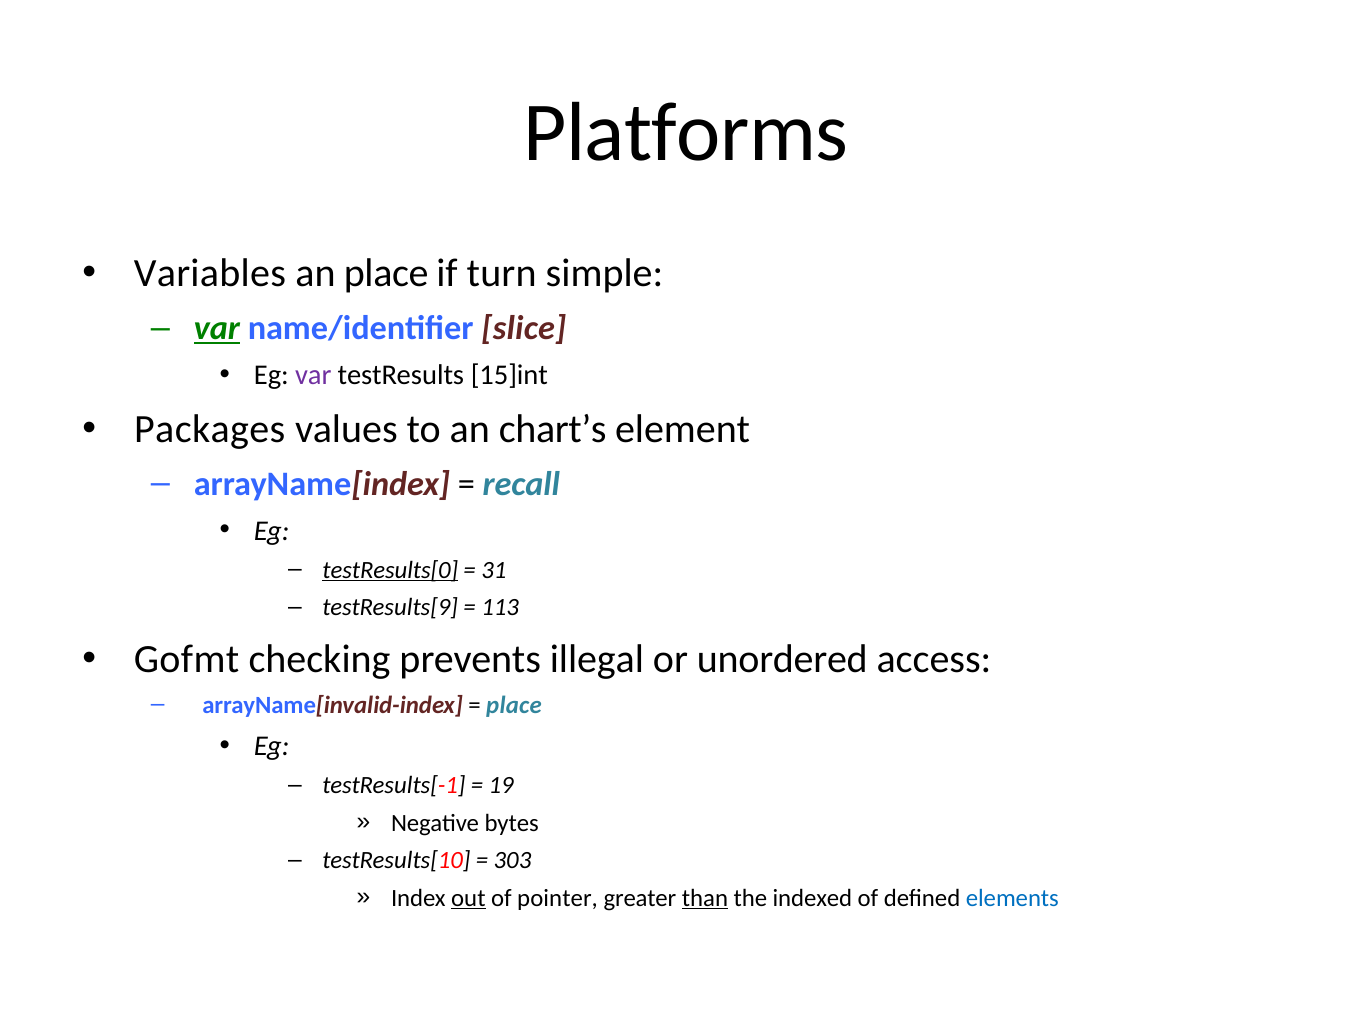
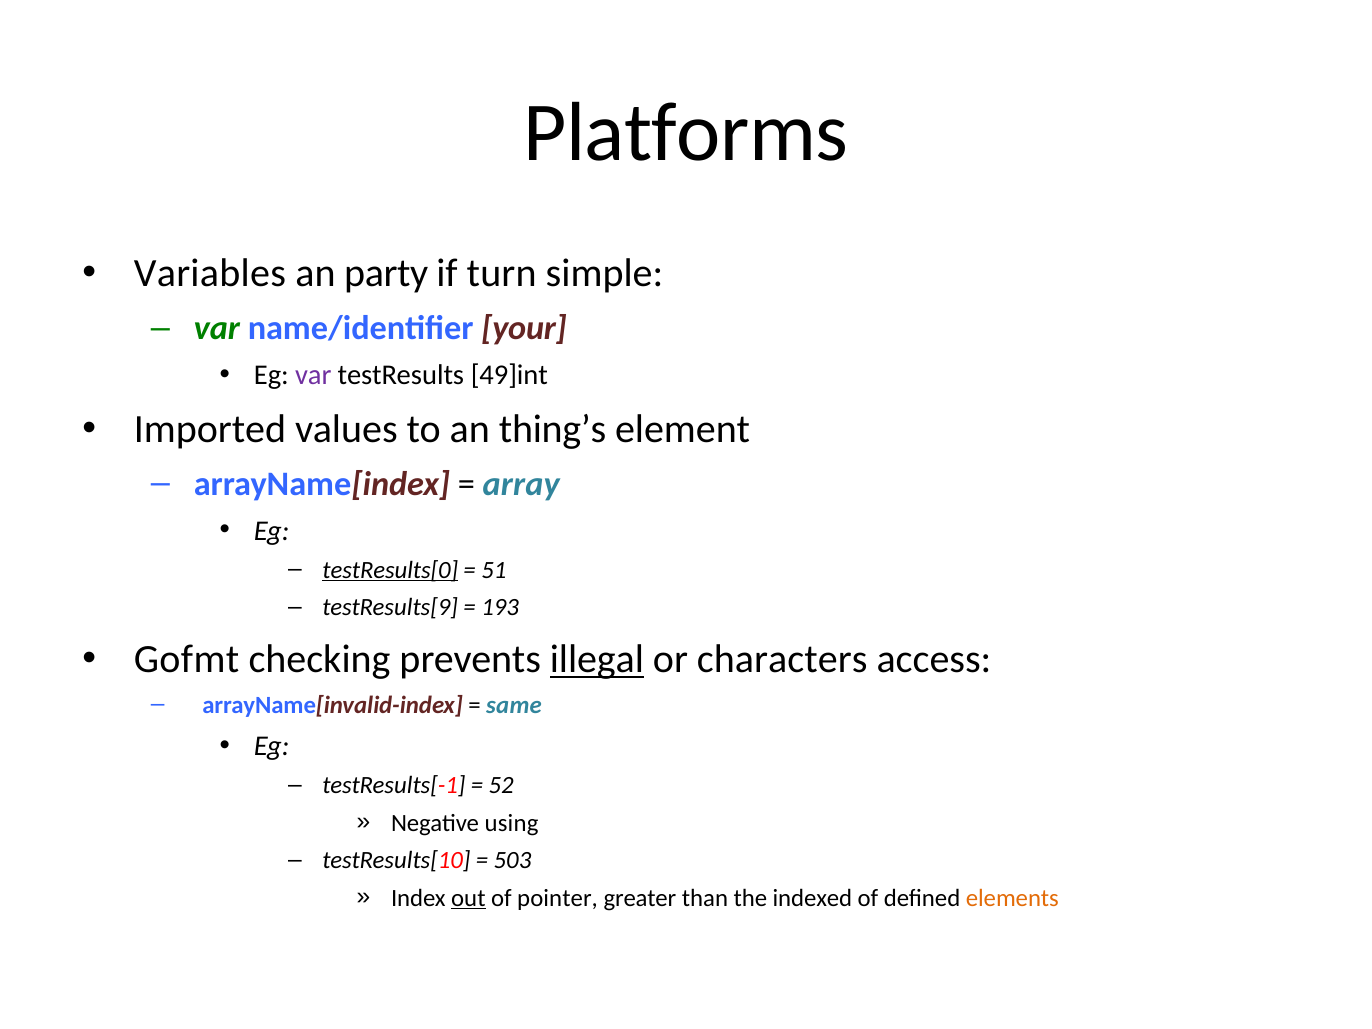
an place: place -> party (386, 274)
var underline: present -> none (217, 329)
slice: slice -> your (524, 329)
15]int: 15]int -> 49]int (509, 375)
Packages: Packages -> Imported (210, 429)
chart’s: chart’s -> thing’s (553, 429)
recall: recall -> array (521, 484)
31: 31 -> 51 (494, 570)
113: 113 -> 193 (500, 607)
illegal underline: none -> present (597, 660)
unordered: unordered -> characters (782, 660)
place: place -> same (514, 705)
19: 19 -> 52 (501, 786)
bytes: bytes -> using (512, 823)
303: 303 -> 503 (512, 861)
than underline: present -> none (705, 898)
elements colour: blue -> orange (1012, 898)
